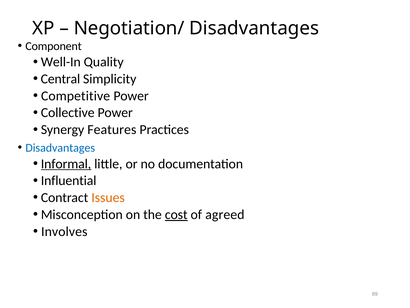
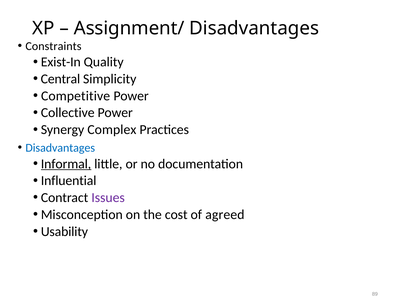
Negotiation/: Negotiation/ -> Assignment/ (129, 28)
Component: Component -> Constraints (53, 46)
Well-In: Well-In -> Exist-In (61, 62)
Features: Features -> Complex (112, 130)
Issues colour: orange -> purple (108, 197)
cost underline: present -> none (176, 214)
Involves: Involves -> Usability (64, 231)
